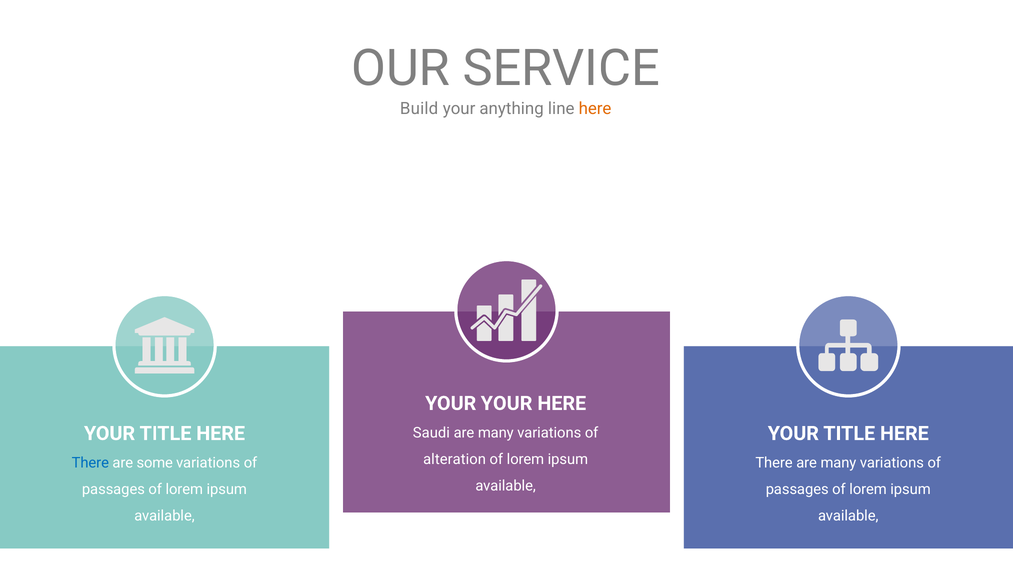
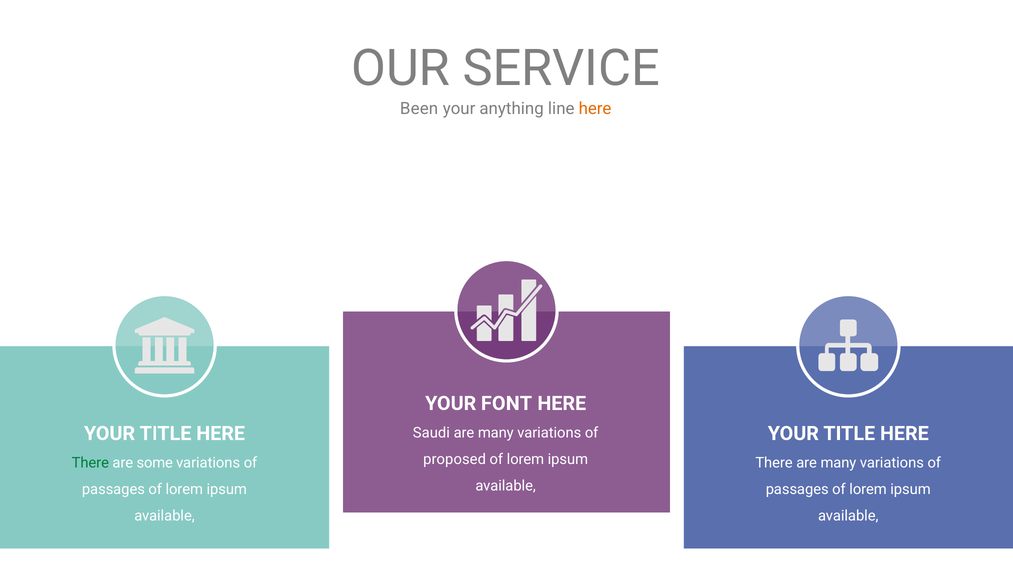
Build: Build -> Been (419, 109)
YOUR YOUR: YOUR -> FONT (507, 403)
alteration: alteration -> proposed (455, 459)
There colour: blue -> green (90, 463)
